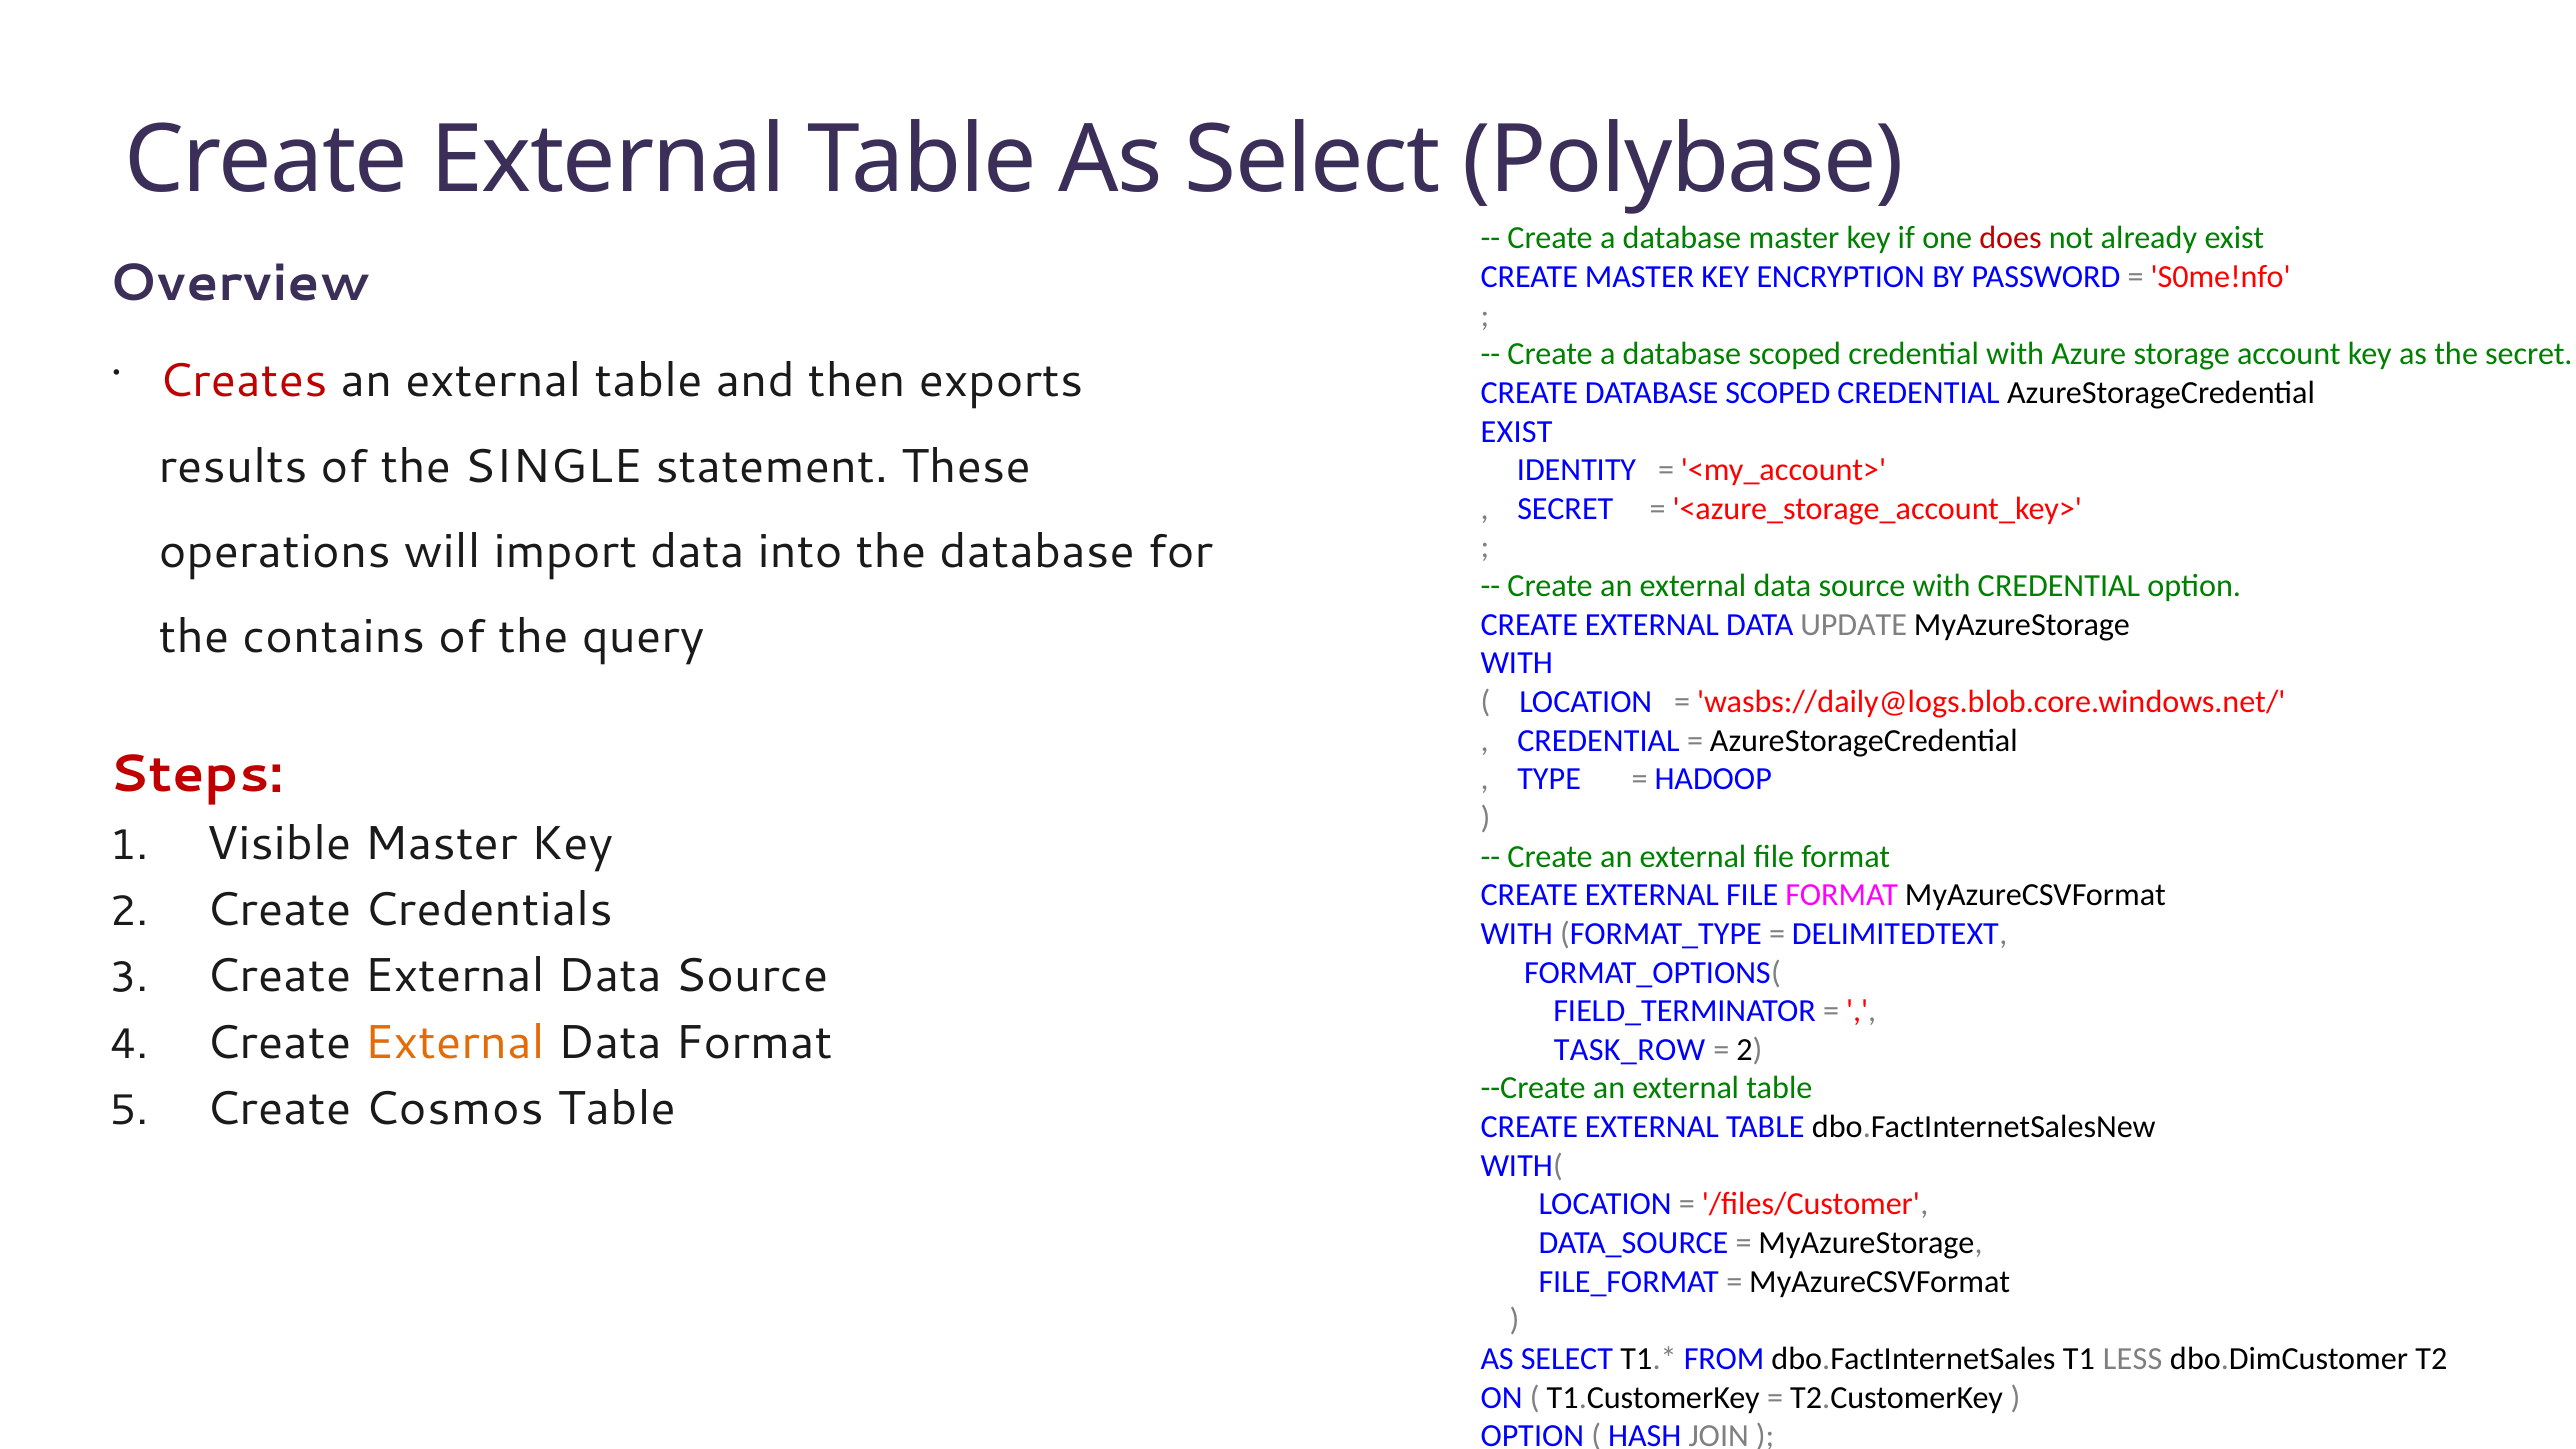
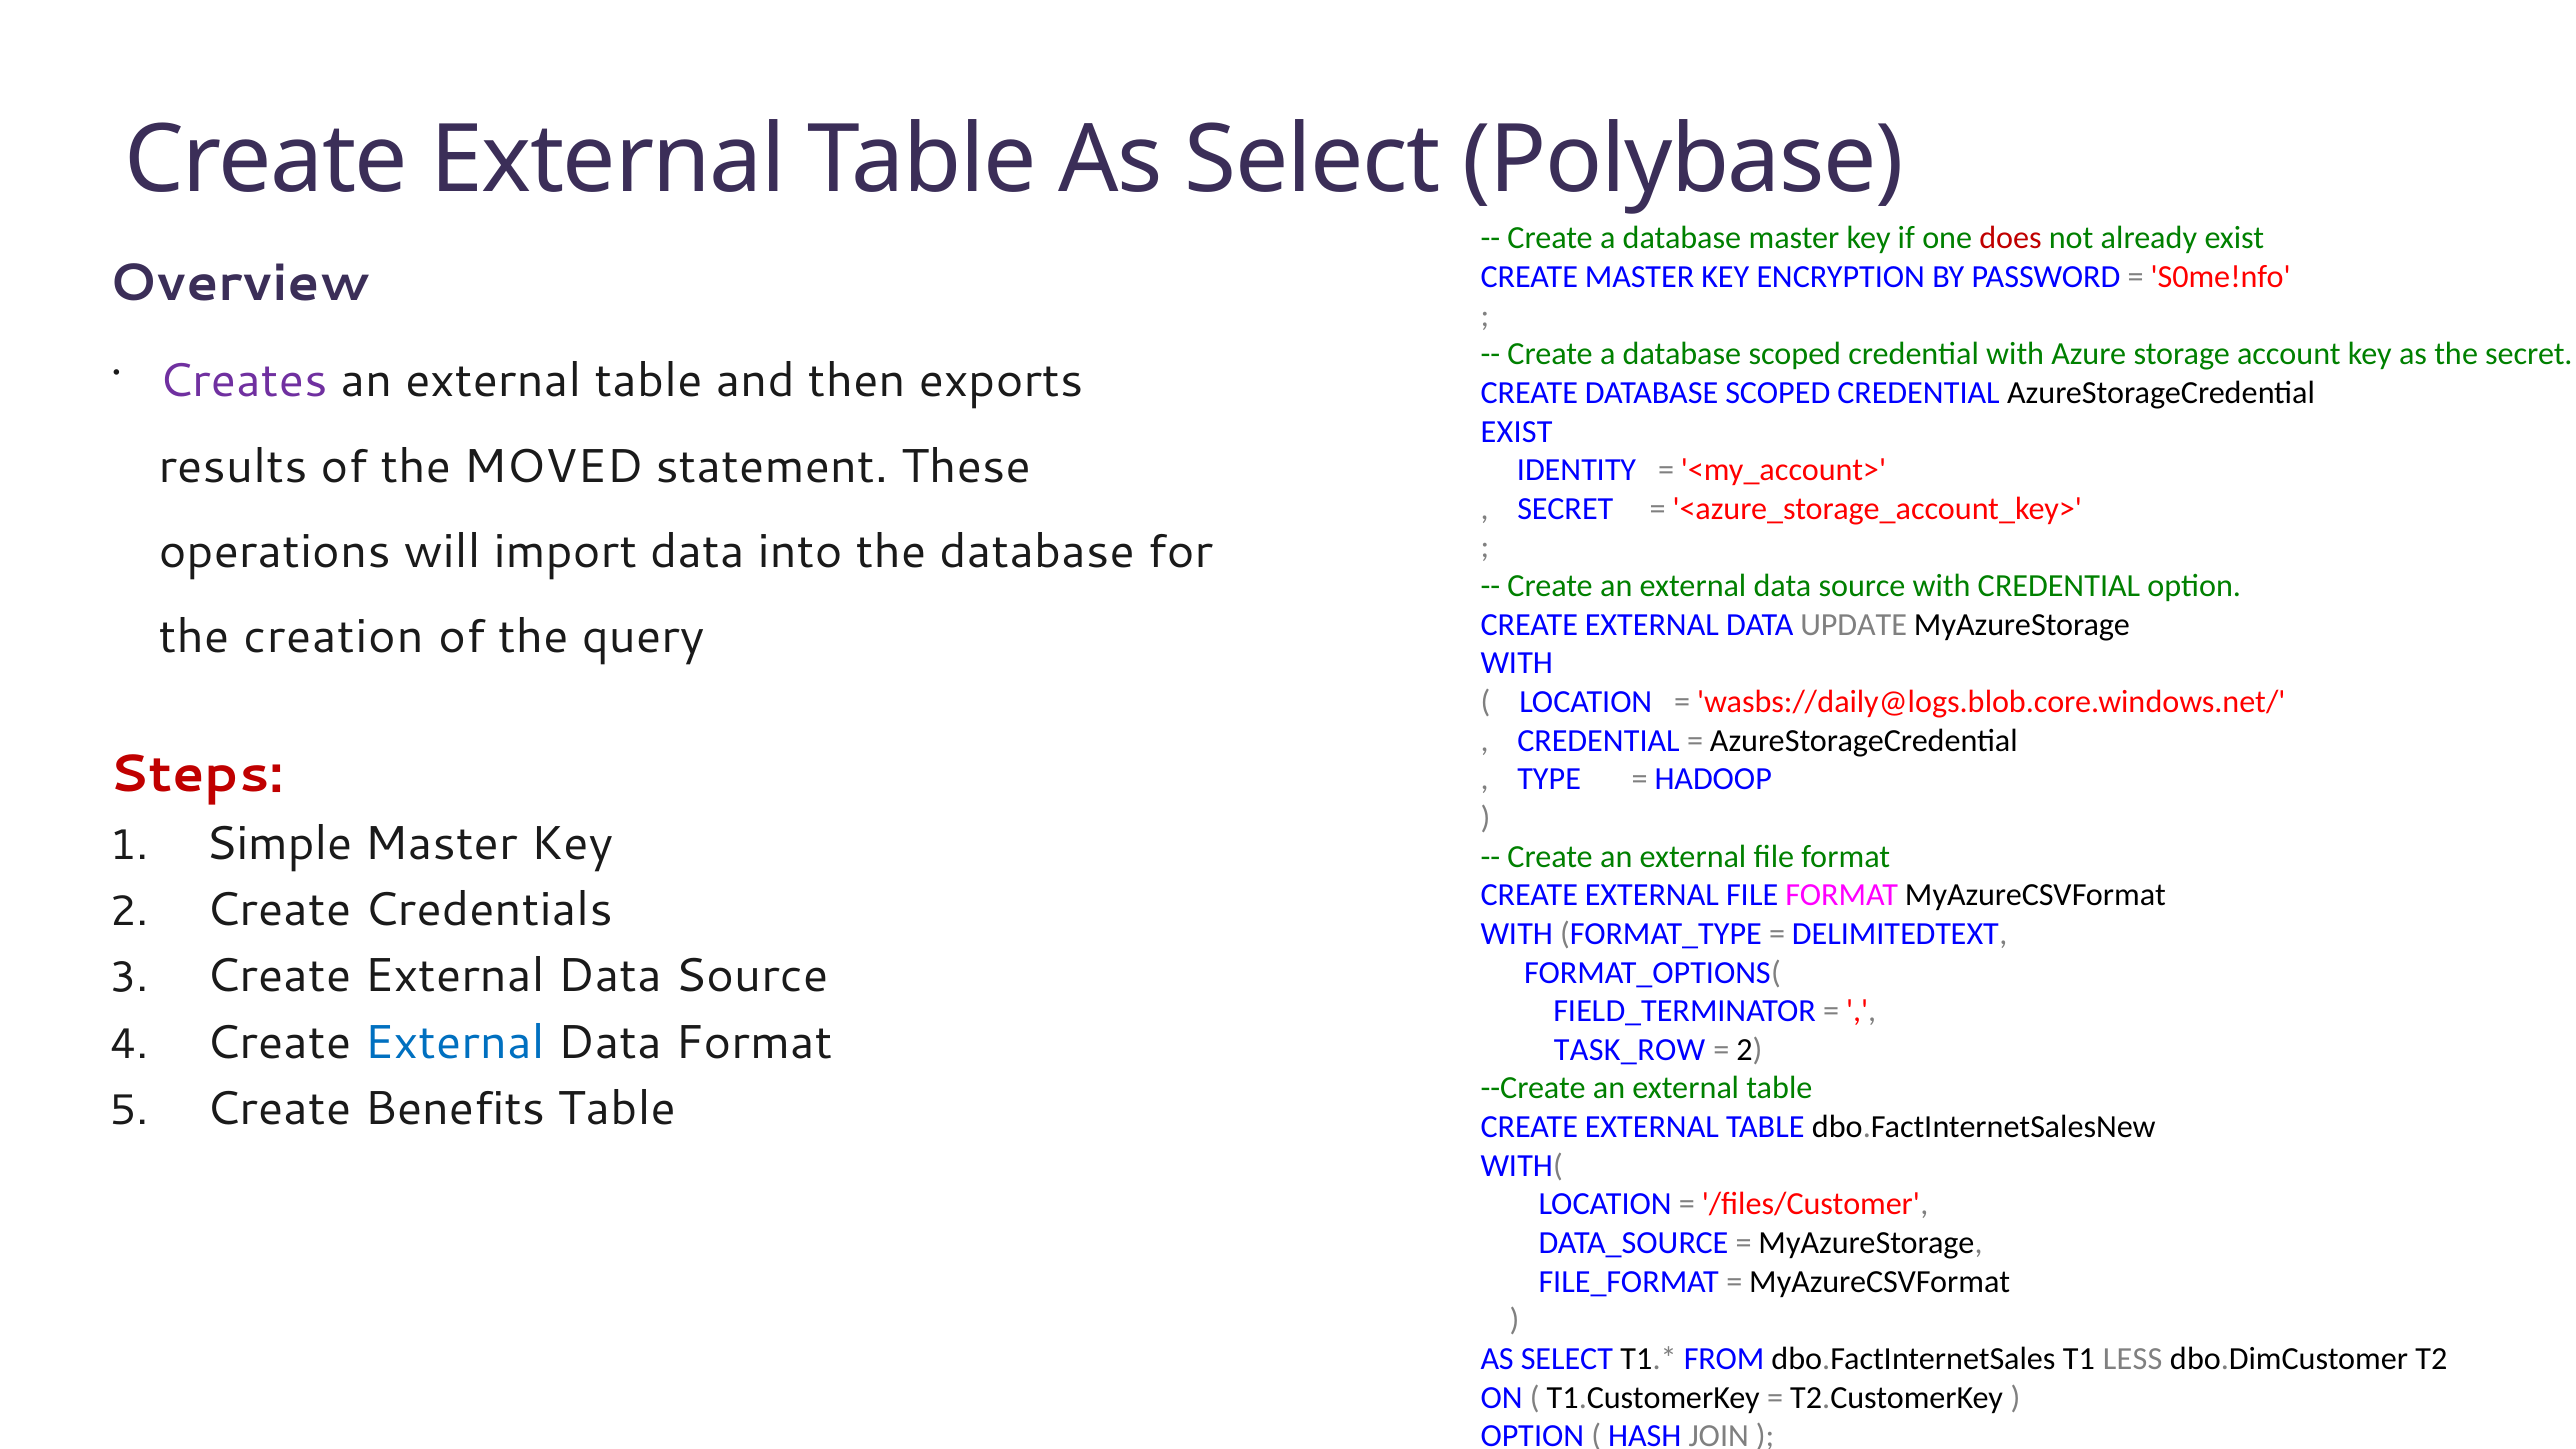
Creates colour: red -> purple (243, 381)
SINGLE: SINGLE -> MOVED (553, 466)
contains: contains -> creation (333, 637)
Visible: Visible -> Simple (279, 843)
External colour: orange -> blue (454, 1043)
Cosmos: Cosmos -> Benefits (455, 1109)
